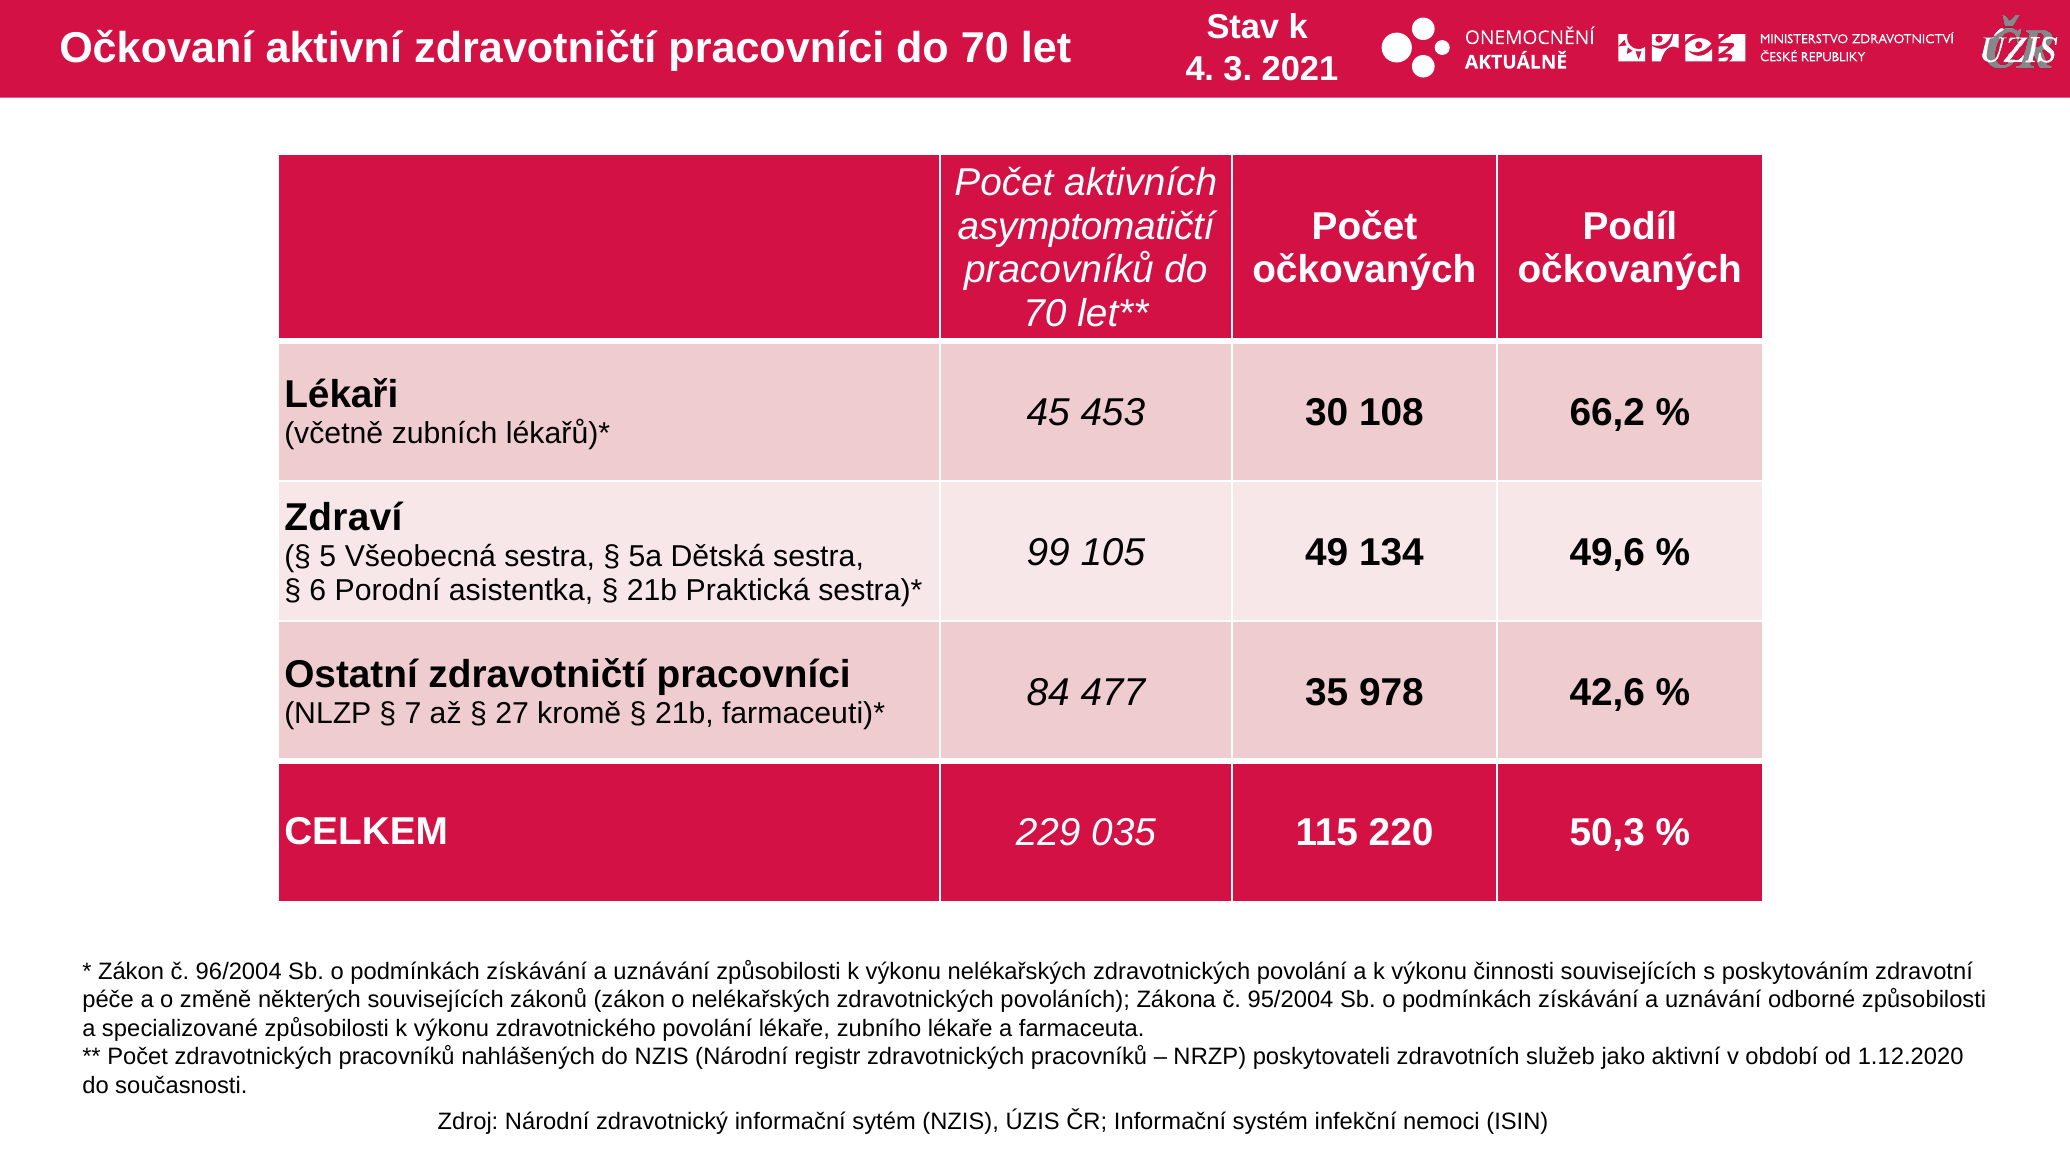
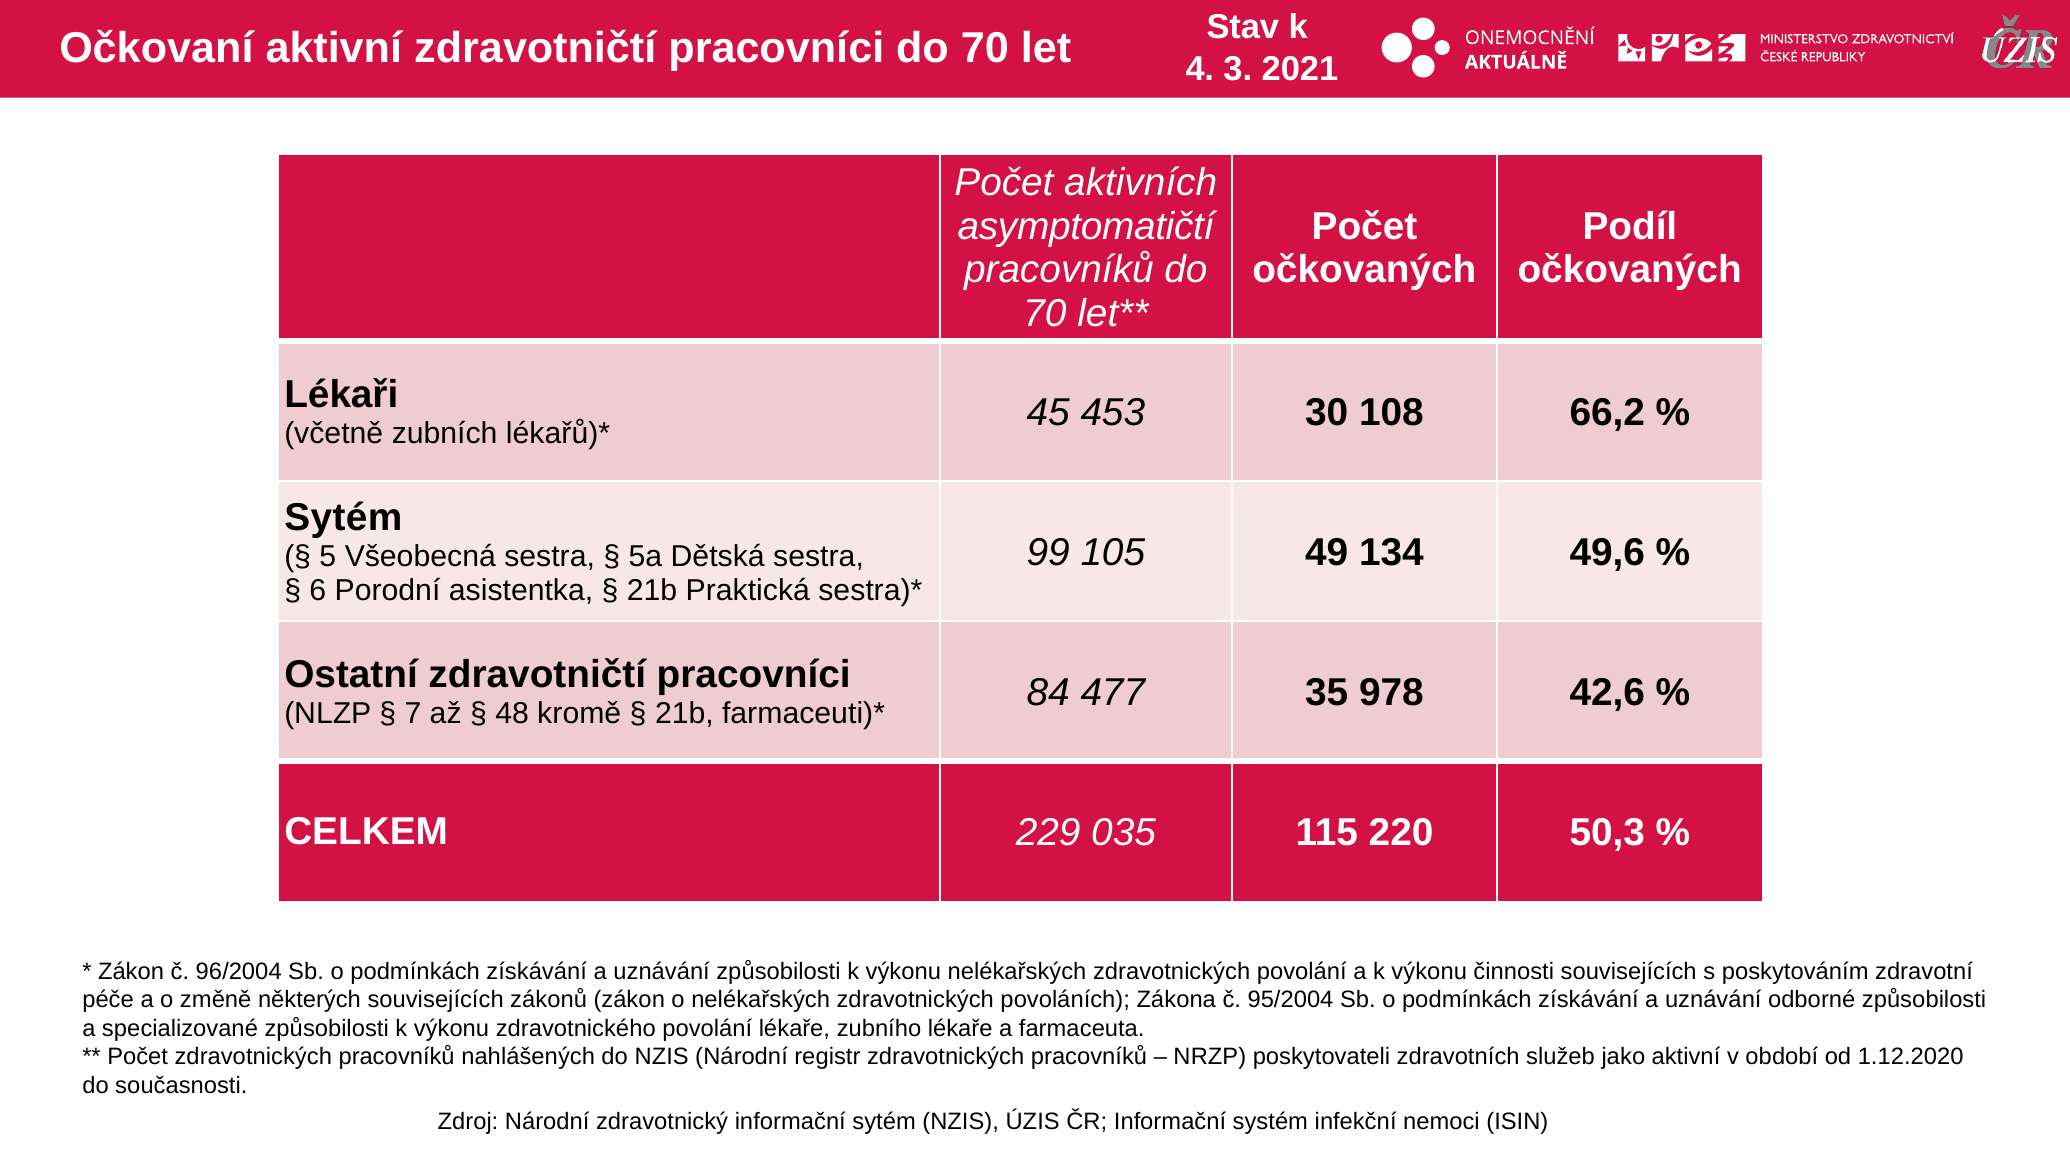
Zdraví: Zdraví -> Sytém (343, 518)
27: 27 -> 48 (512, 714)
